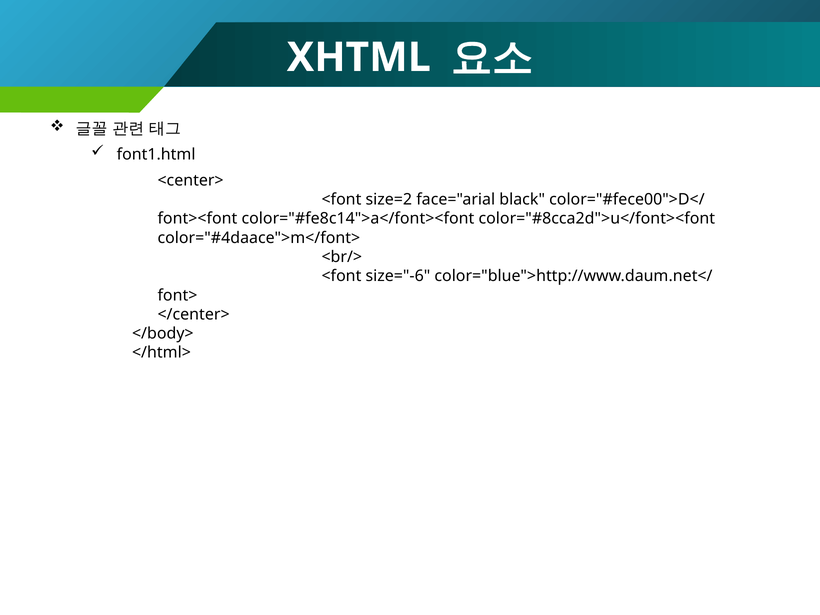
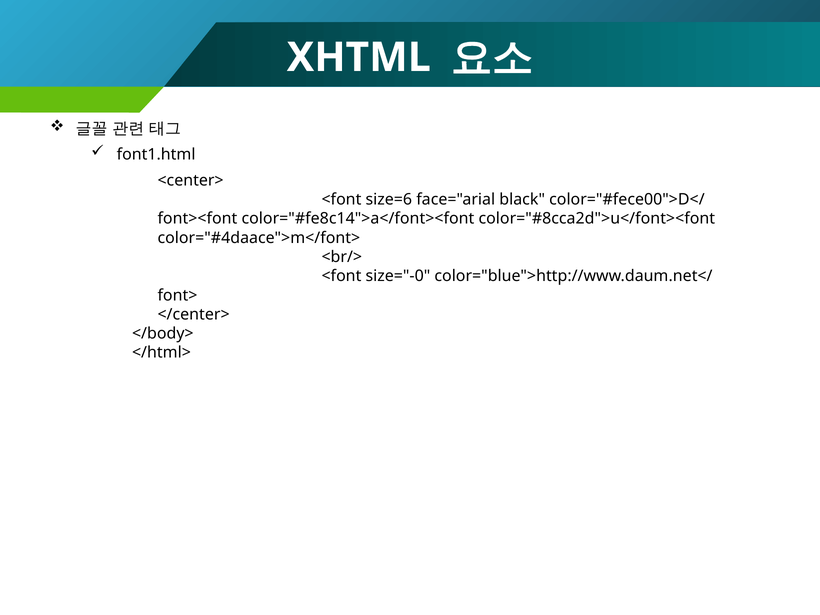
size=2: size=2 -> size=6 (389, 200)
size="-6: size="-6 -> size="-0 (398, 276)
